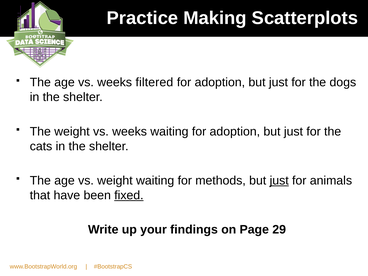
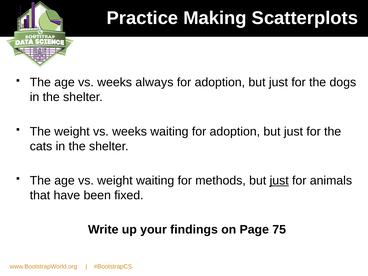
filtered: filtered -> always (154, 82)
fixed underline: present -> none (129, 195)
29: 29 -> 75 (279, 230)
